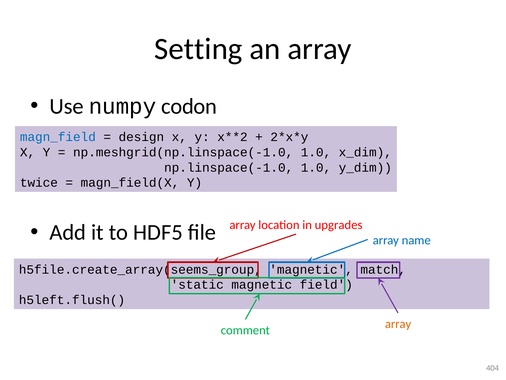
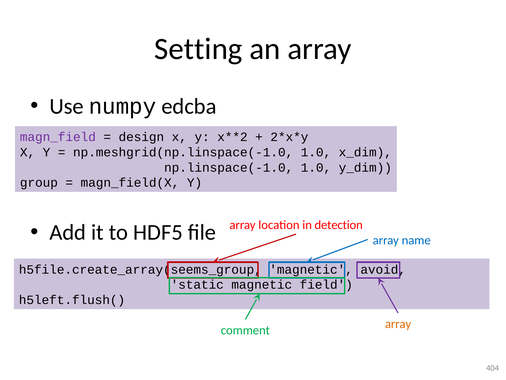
codon: codon -> edcba (189, 106)
magn_field colour: blue -> purple (58, 137)
twice: twice -> group (39, 182)
upgrades: upgrades -> detection (339, 225)
match: match -> avoid (383, 269)
